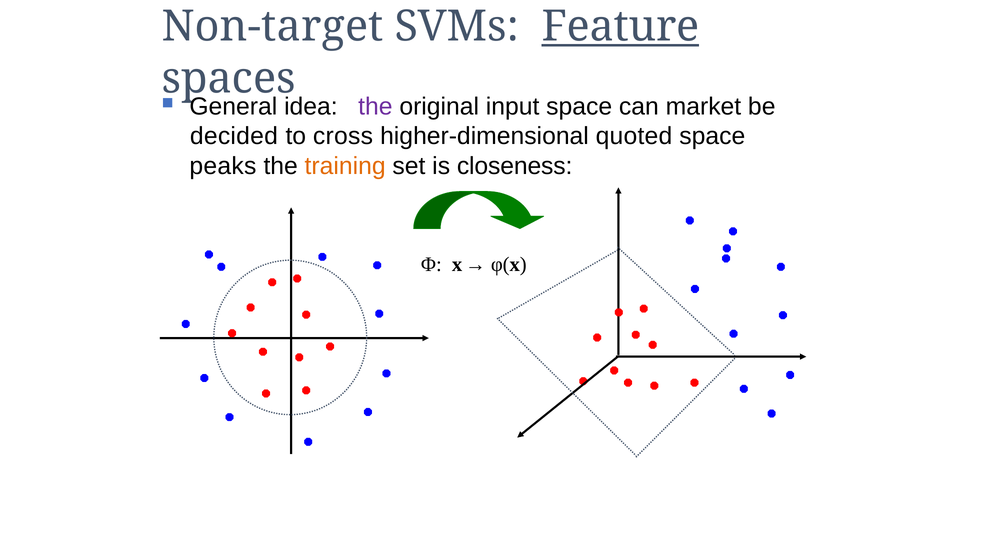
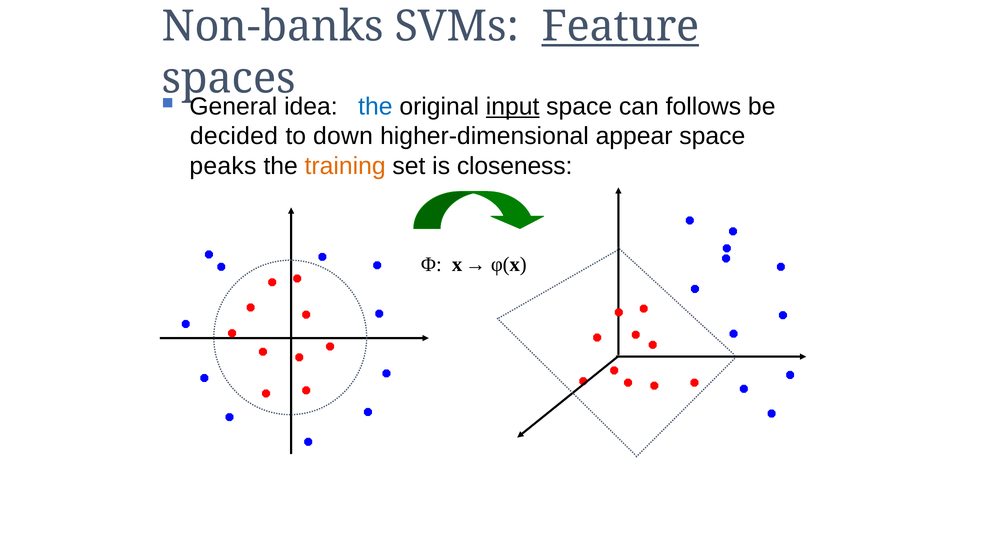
Non-target: Non-target -> Non-banks (273, 26)
the colour: purple -> blue (375, 107)
input underline: none -> present (513, 107)
market: market -> follows (703, 107)
cross: cross -> down (343, 136)
quoted: quoted -> appear (634, 136)
